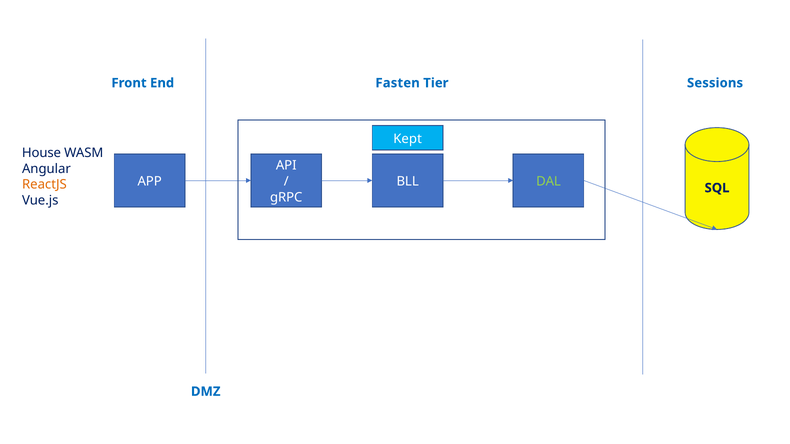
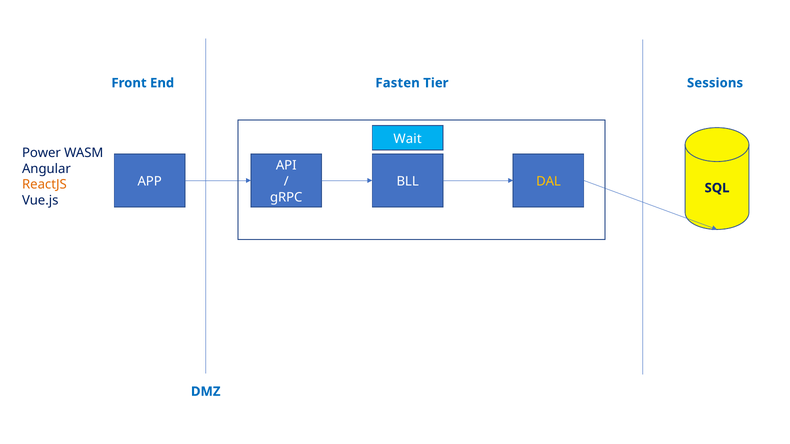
Kept: Kept -> Wait (408, 139)
House: House -> Power (41, 153)
DAL colour: light green -> yellow (549, 182)
